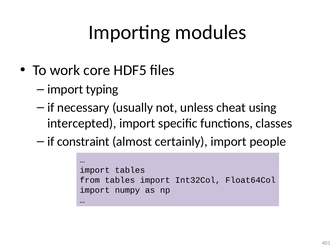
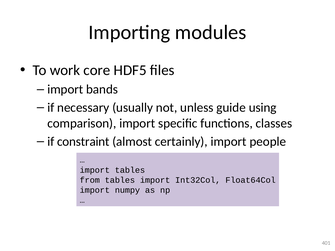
typing: typing -> bands (102, 90)
cheat: cheat -> guide (231, 108)
intercepted: intercepted -> comparison (82, 123)
